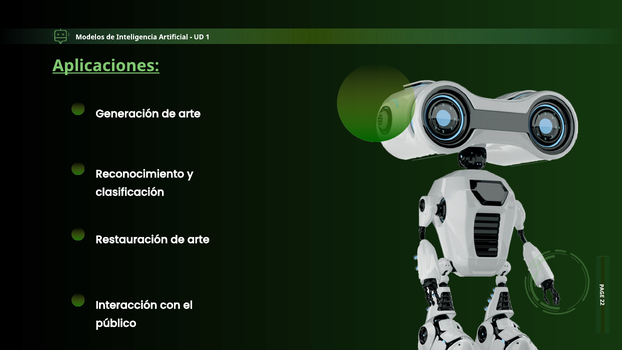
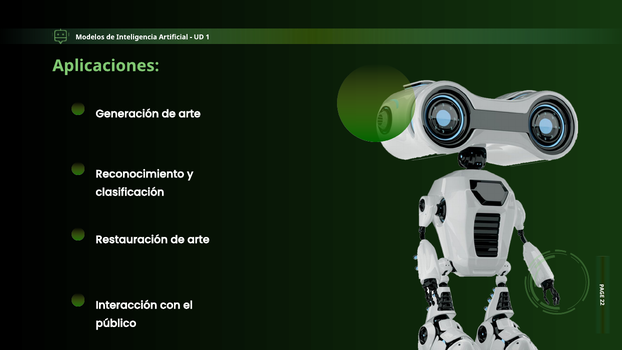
Aplicaciones underline: present -> none (106, 66)
